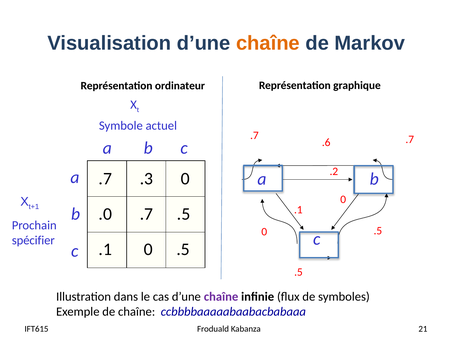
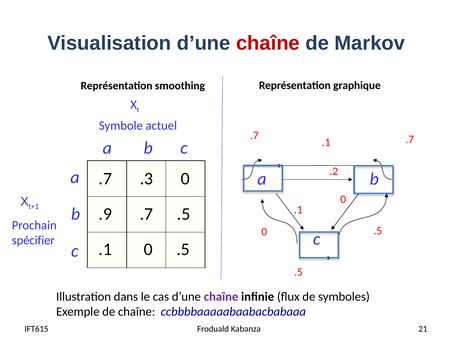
chaîne colour: orange -> red (268, 43)
ordinateur: ordinateur -> smoothing (180, 86)
.6: .6 -> .1 (326, 142)
.0: .0 -> .9 (105, 214)
